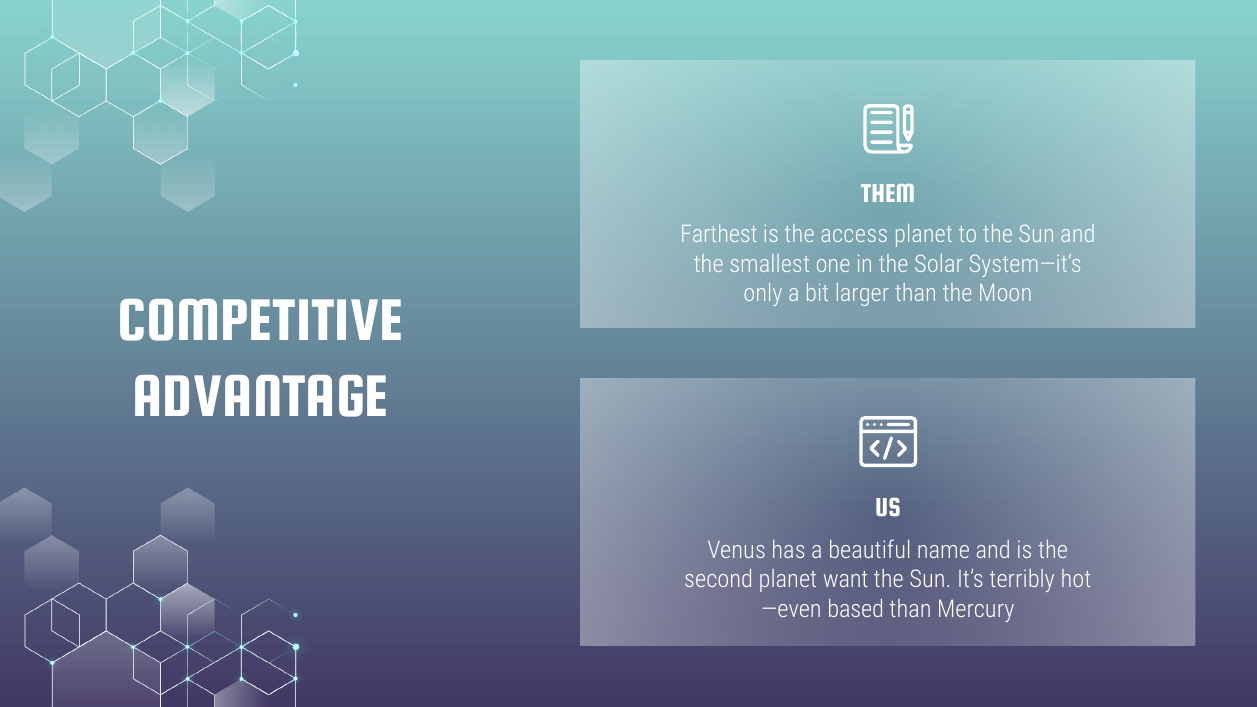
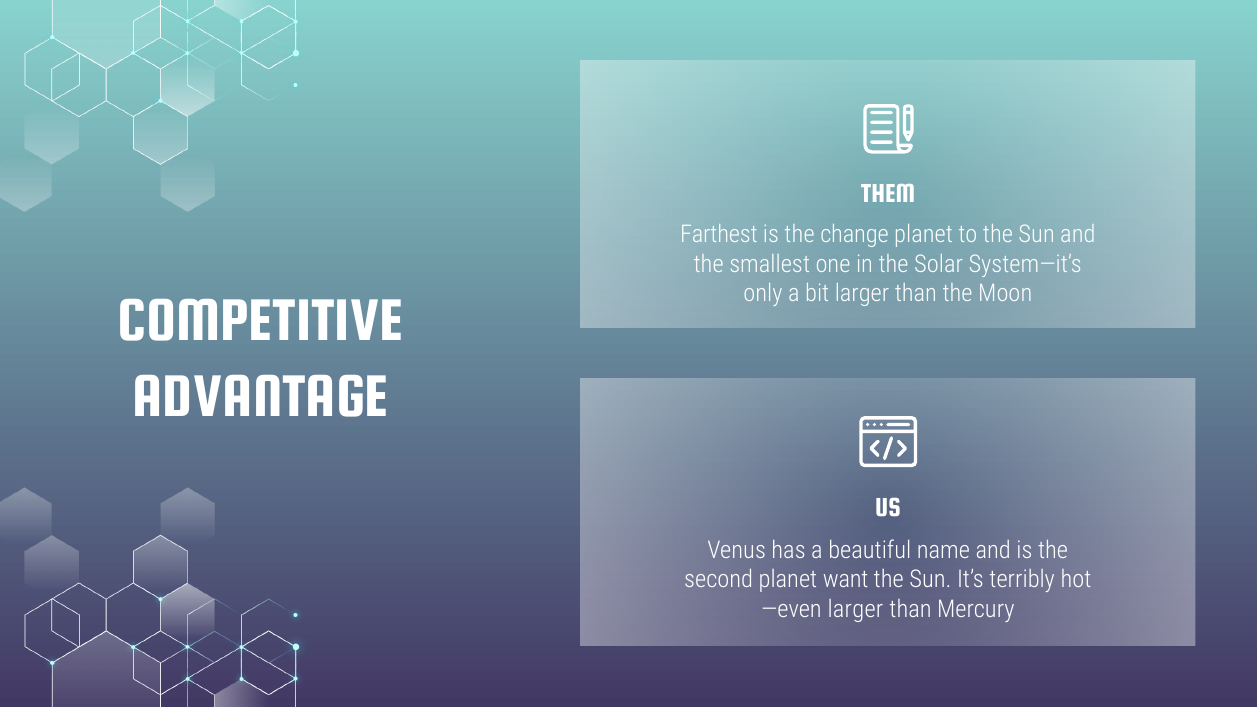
access: access -> change (855, 235)
based: based -> larger (855, 609)
